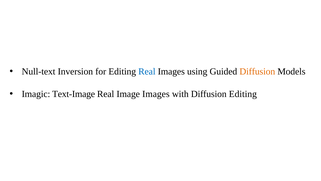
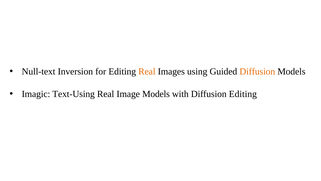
Real colour: blue -> orange (147, 71)
Text-Image: Text-Image -> Text-Using (74, 94)
Image Images: Images -> Models (156, 94)
